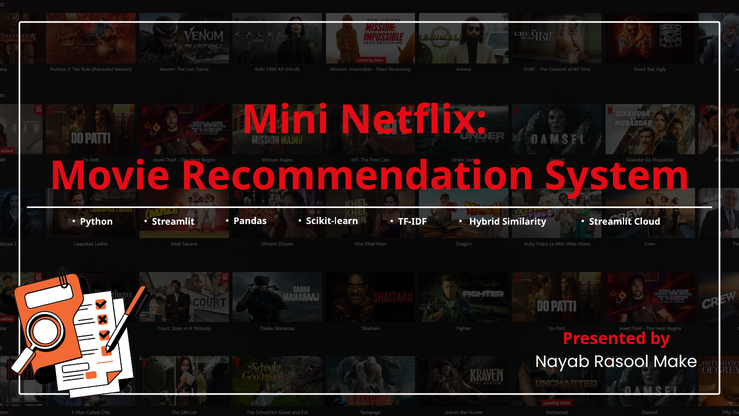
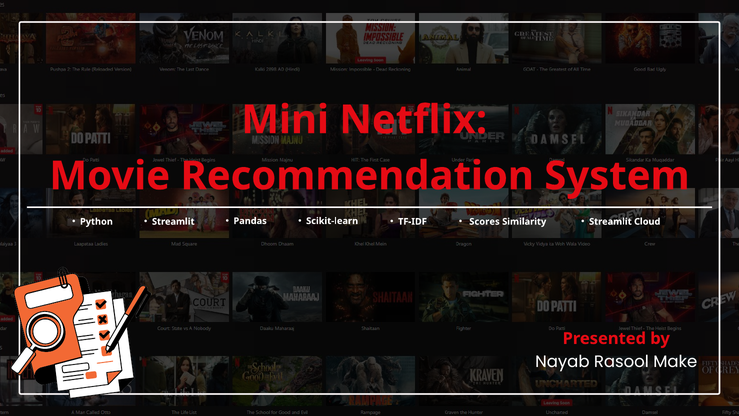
Hybrid: Hybrid -> Scores (484, 221)
